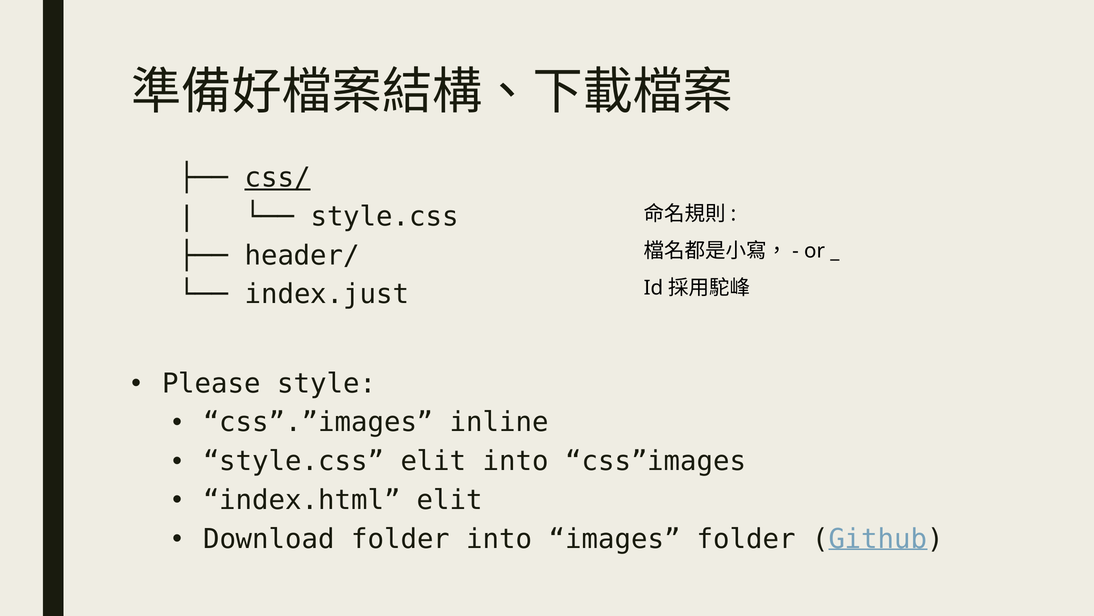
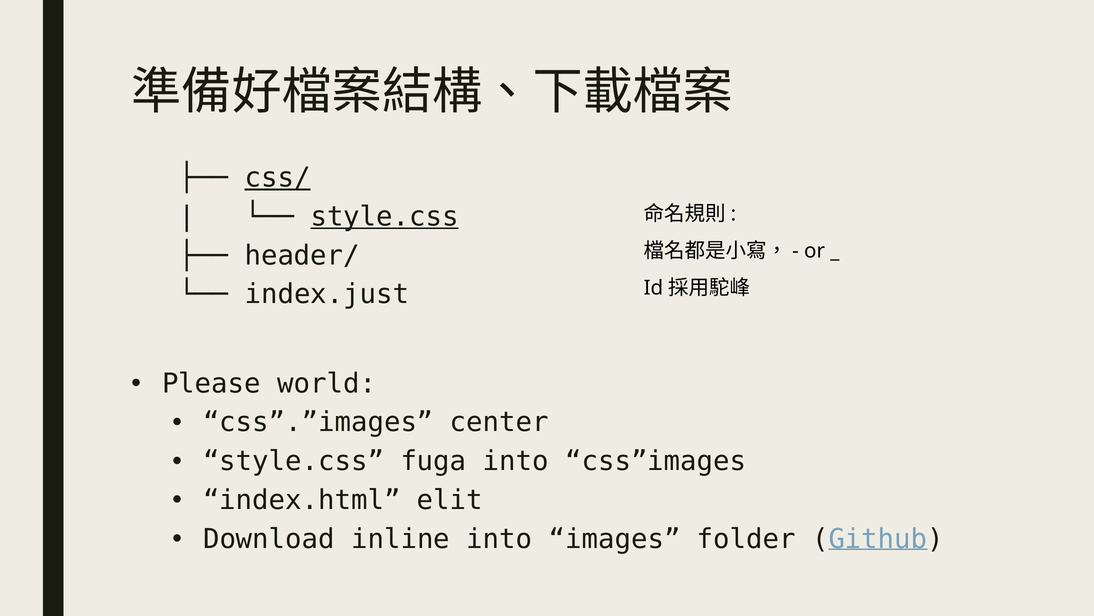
style.css underline: none -> present (385, 216)
style: style -> world (327, 383)
inline: inline -> center (499, 422)
style.css elit: elit -> fuga (433, 461)
Download folder: folder -> inline (401, 538)
